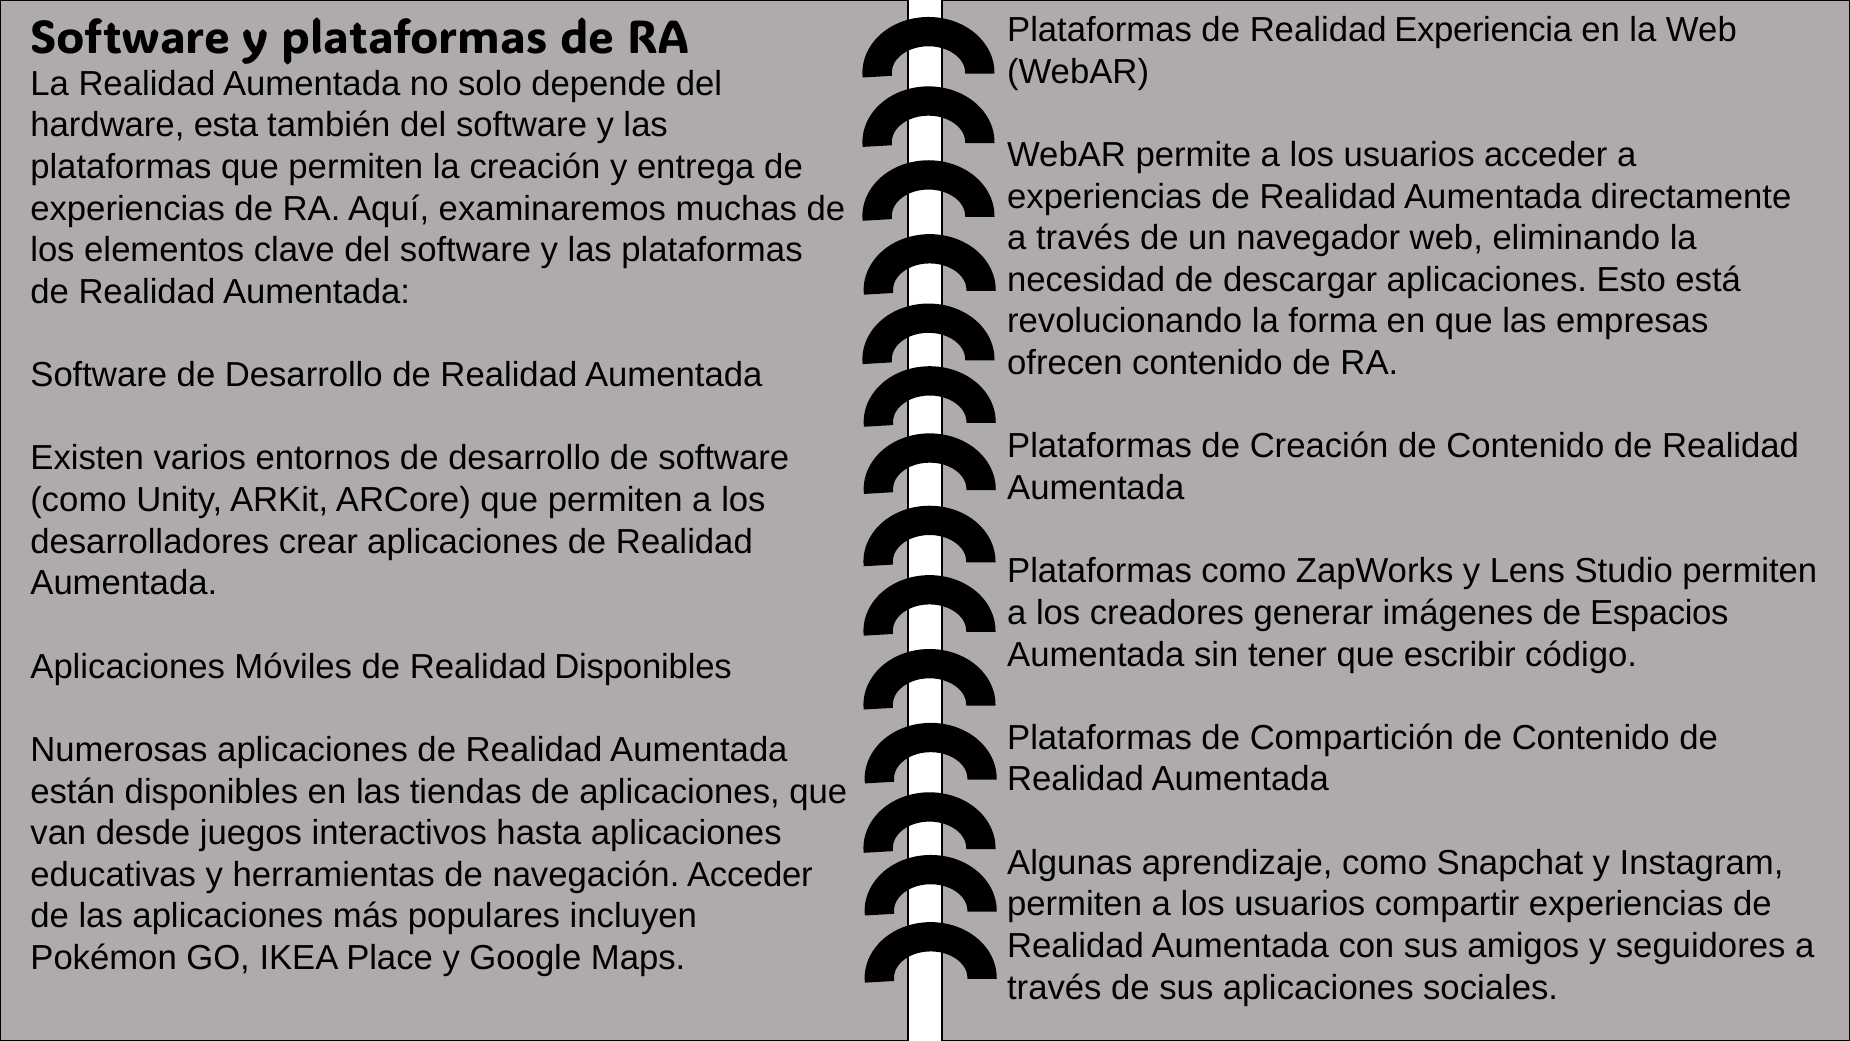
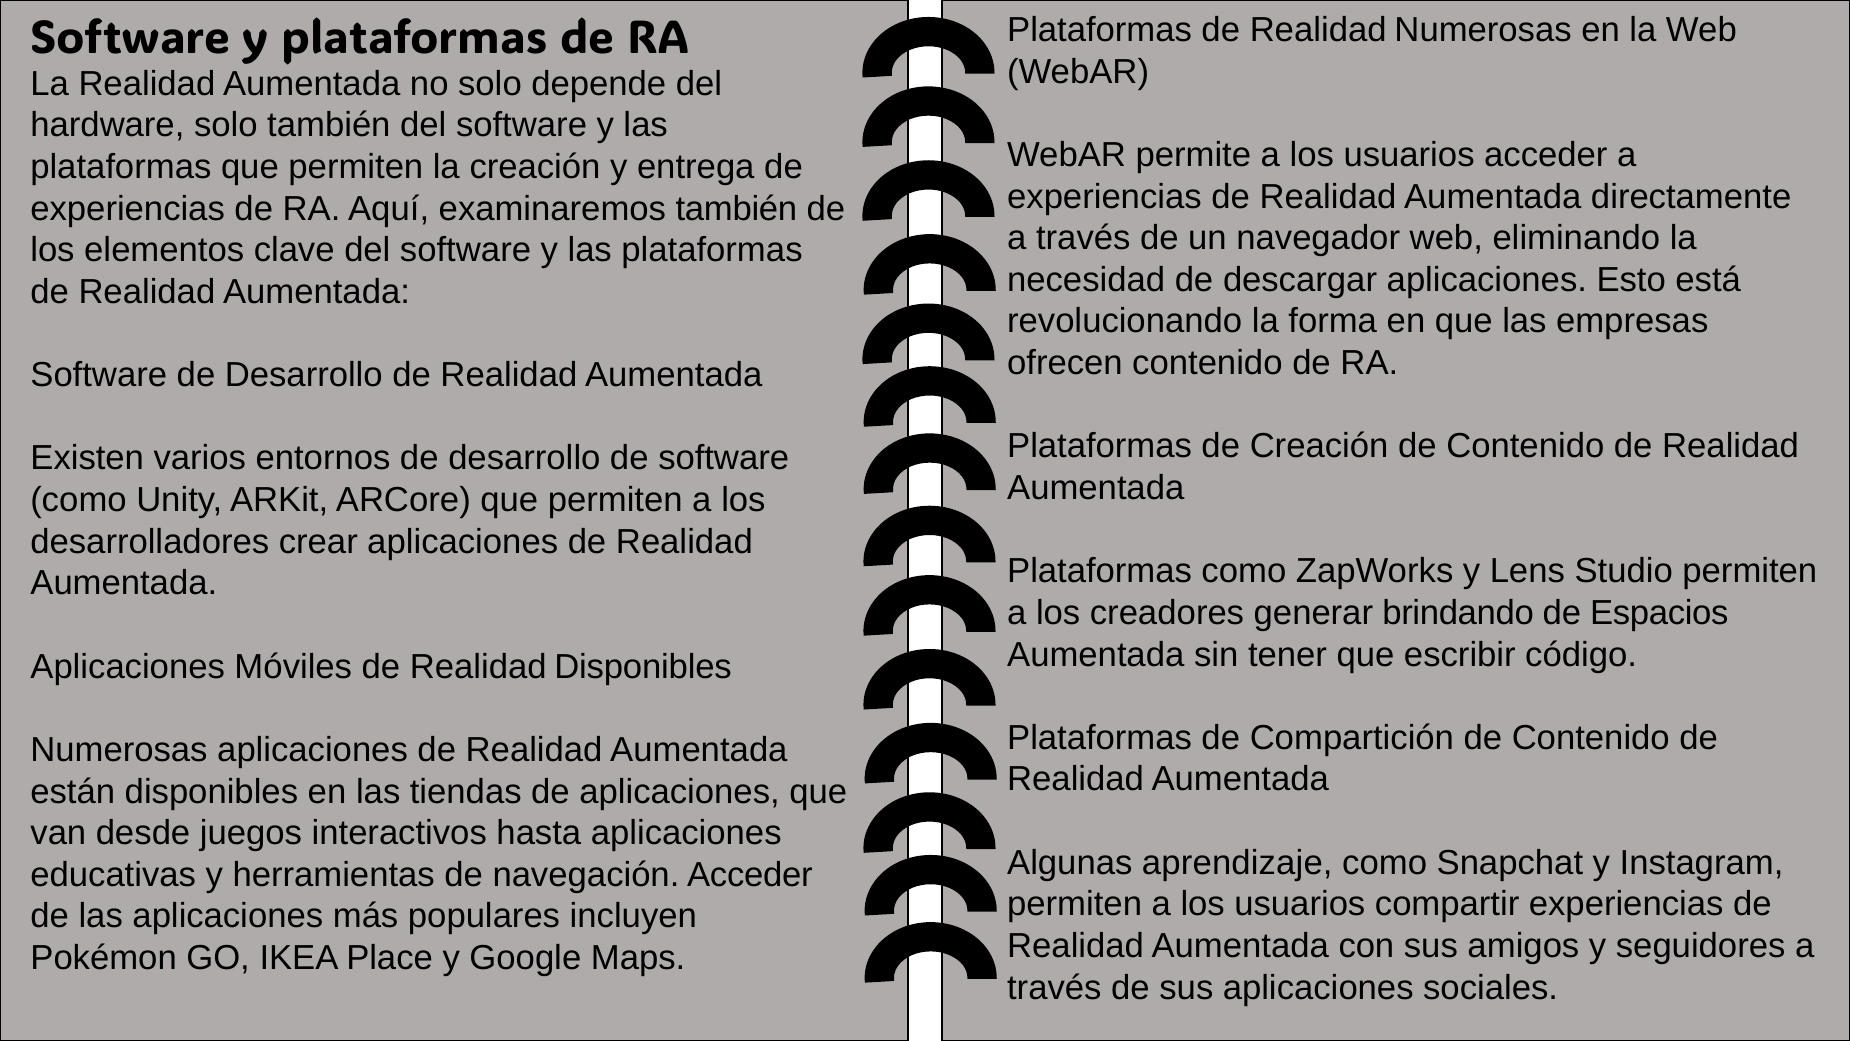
Realidad Experiencia: Experiencia -> Numerosas (1483, 30)
hardware esta: esta -> solo (226, 125)
examinaremos muchas: muchas -> también (736, 209)
imágenes: imágenes -> brindando (1458, 613)
